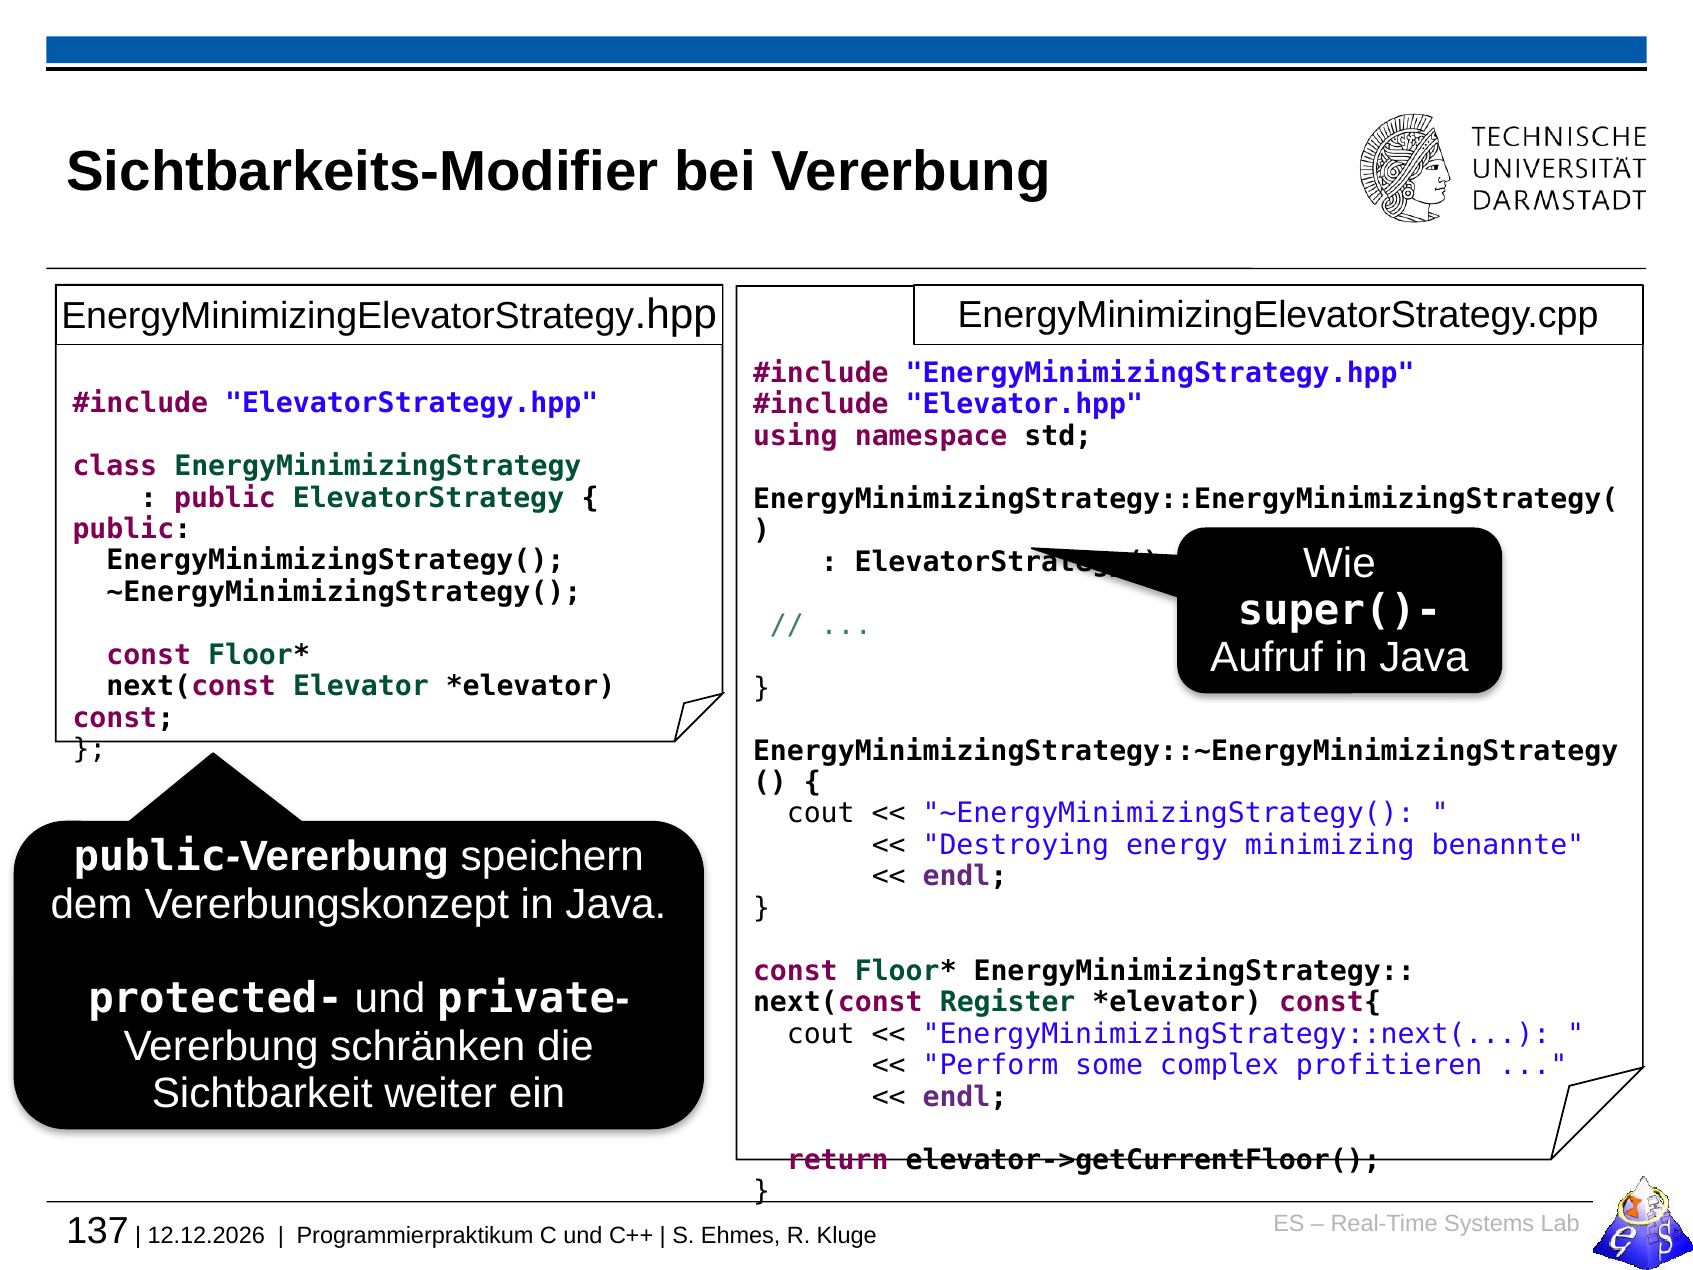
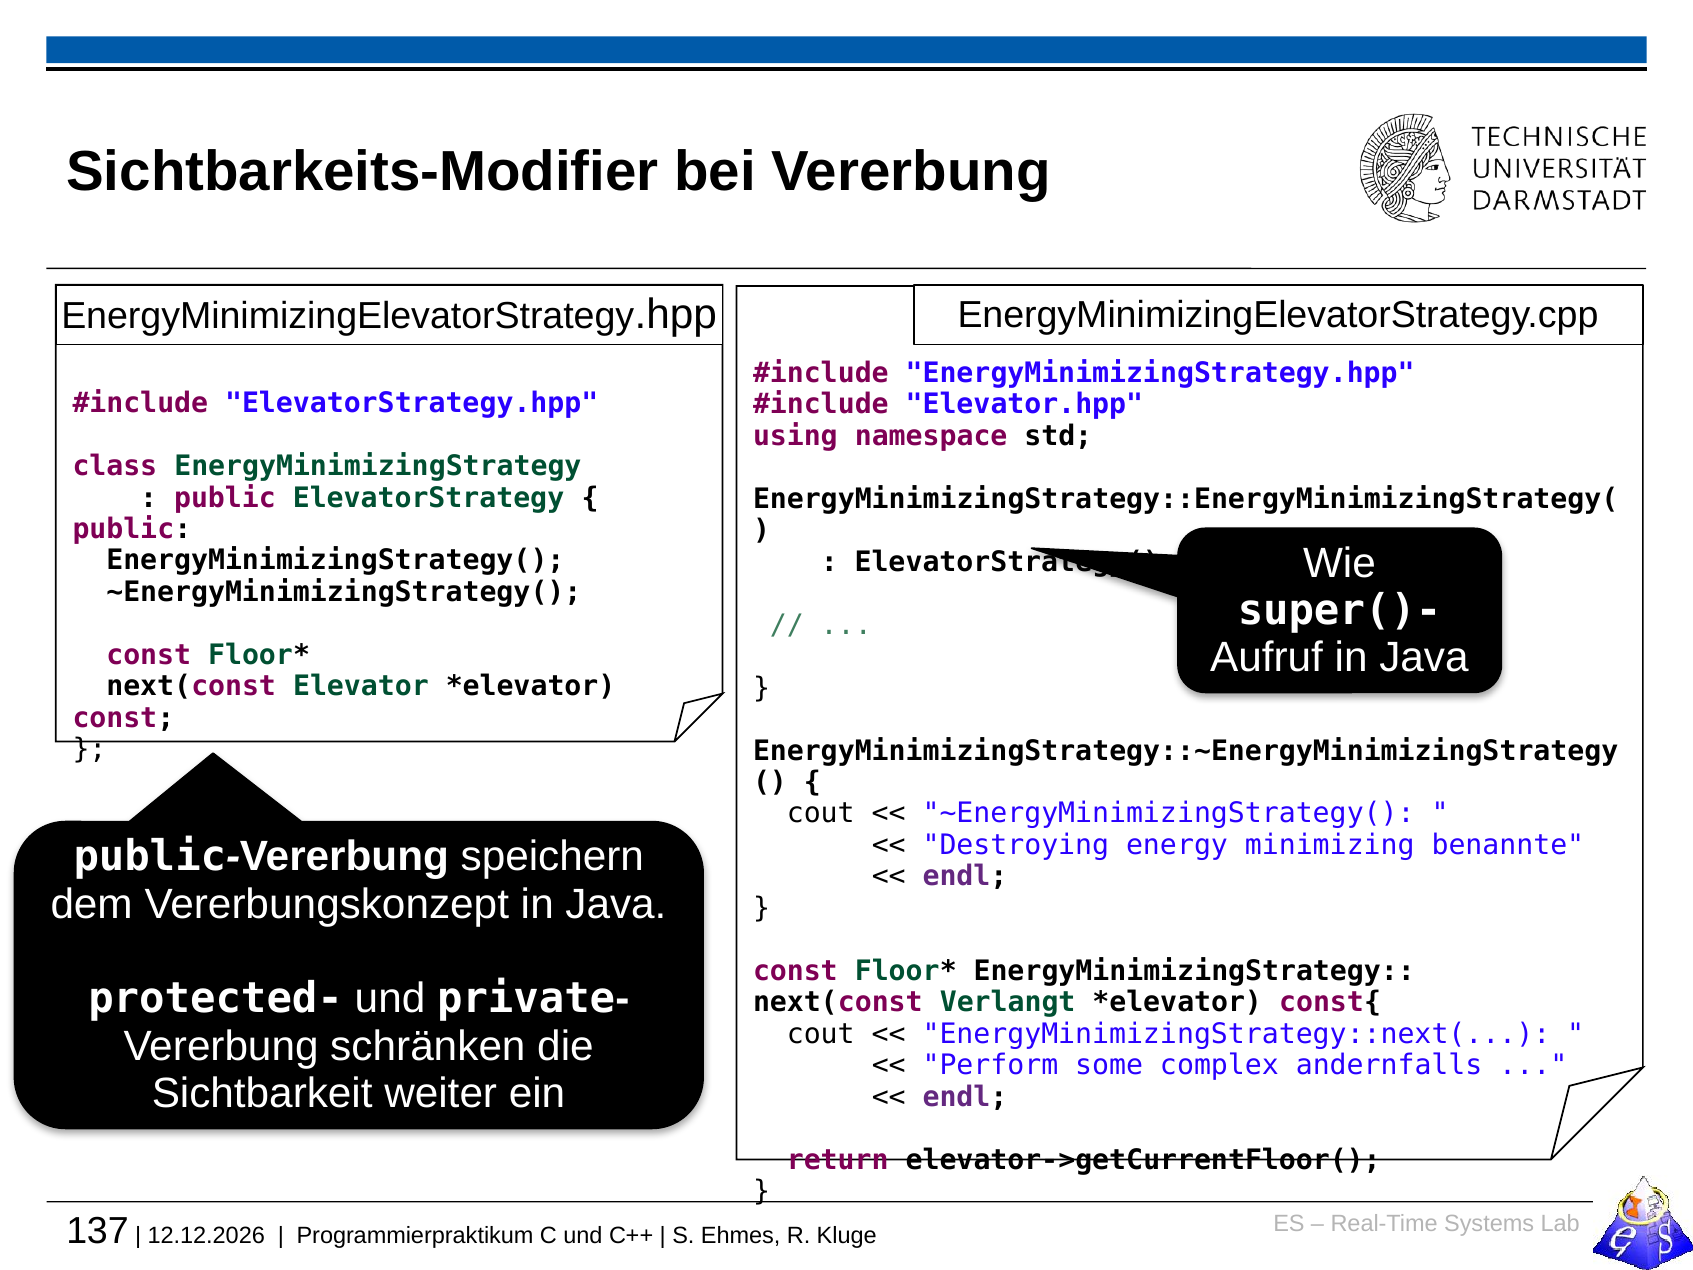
Register: Register -> Verlangt (1008, 1002)
profitieren: profitieren -> andernfalls (1389, 1065)
